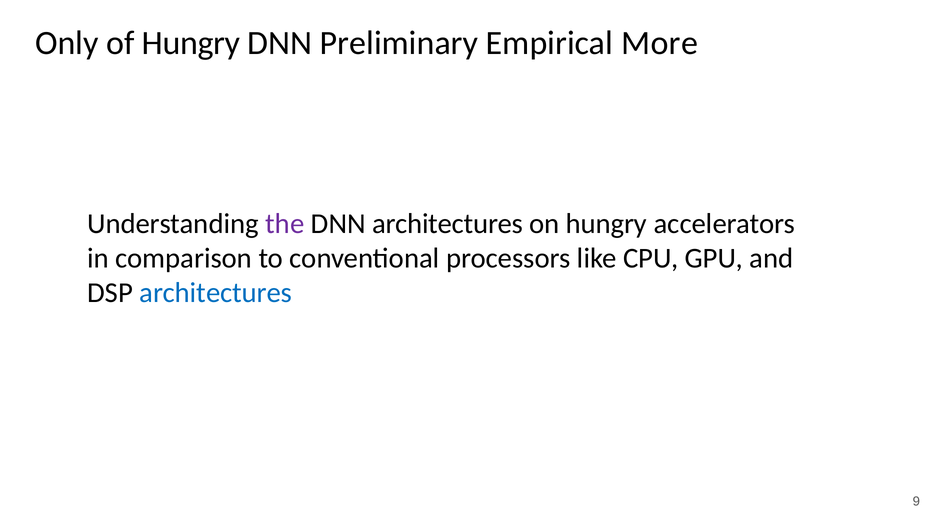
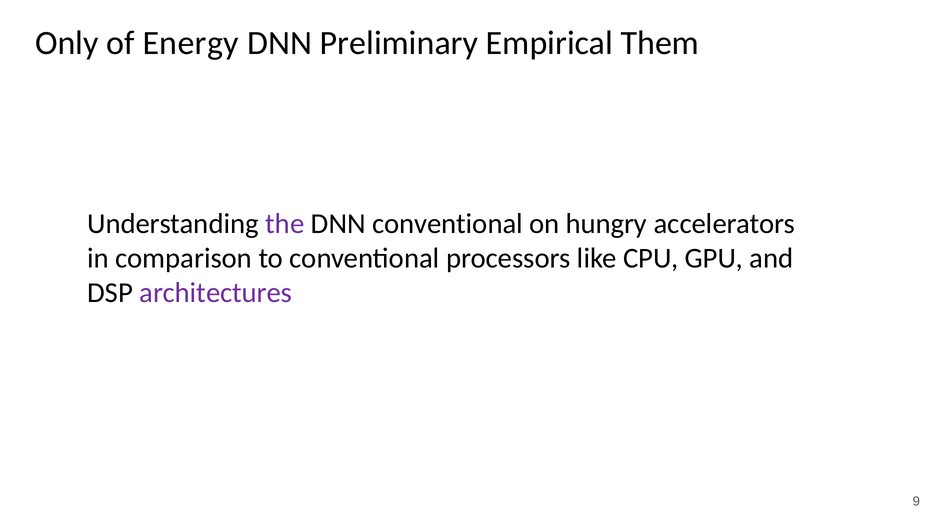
of Hungry: Hungry -> Energy (191, 43)
More: More -> Them (660, 43)
DNN architectures: architectures -> conventional (447, 224)
architectures colour: blue -> purple (216, 293)
